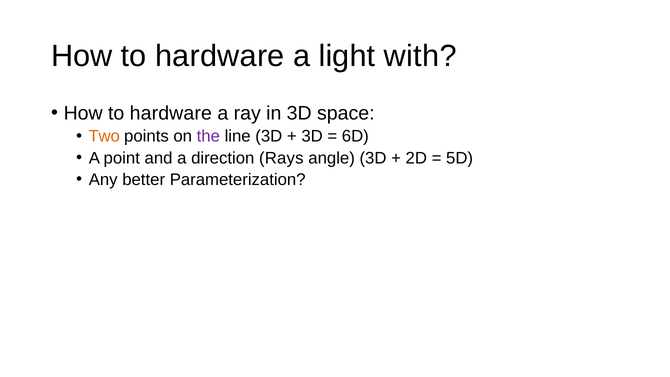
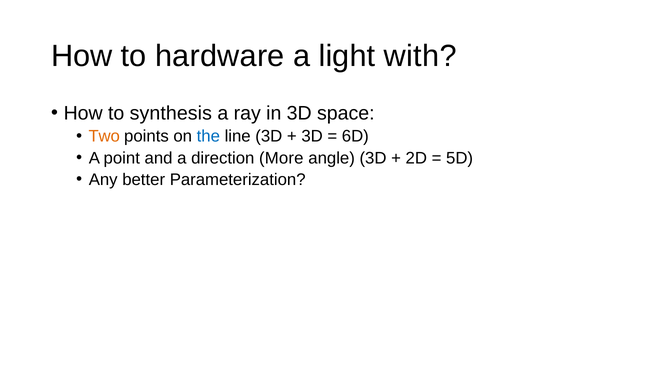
hardware: hardware -> synthesis (171, 113)
the colour: purple -> blue (208, 136)
Rays: Rays -> More (281, 158)
